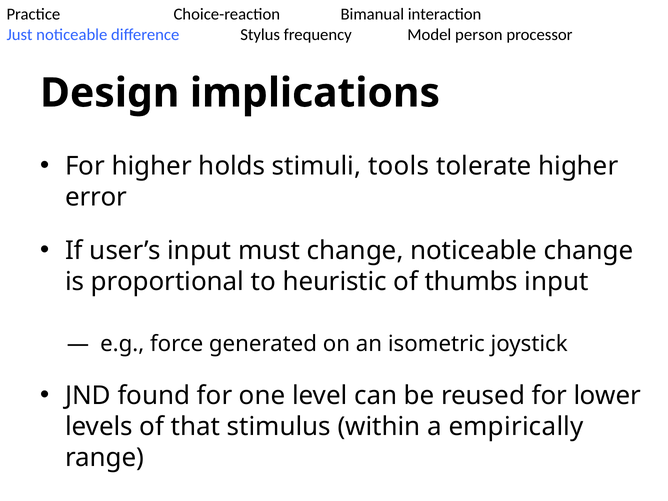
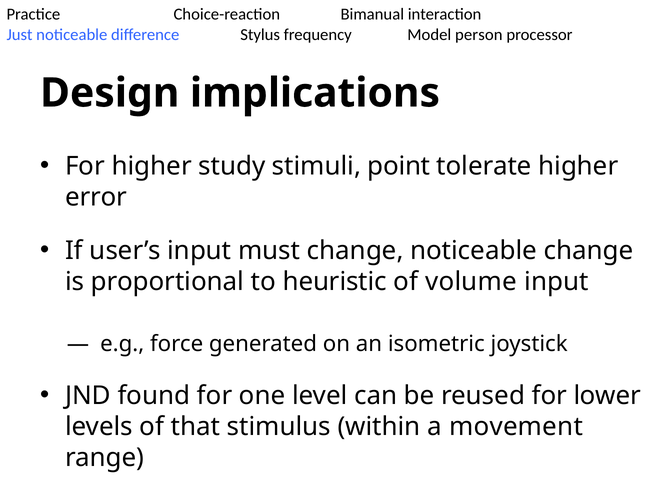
holds: holds -> study (232, 166)
tools: tools -> point (399, 166)
thumbs: thumbs -> volume (471, 282)
empirically: empirically -> movement (516, 427)
